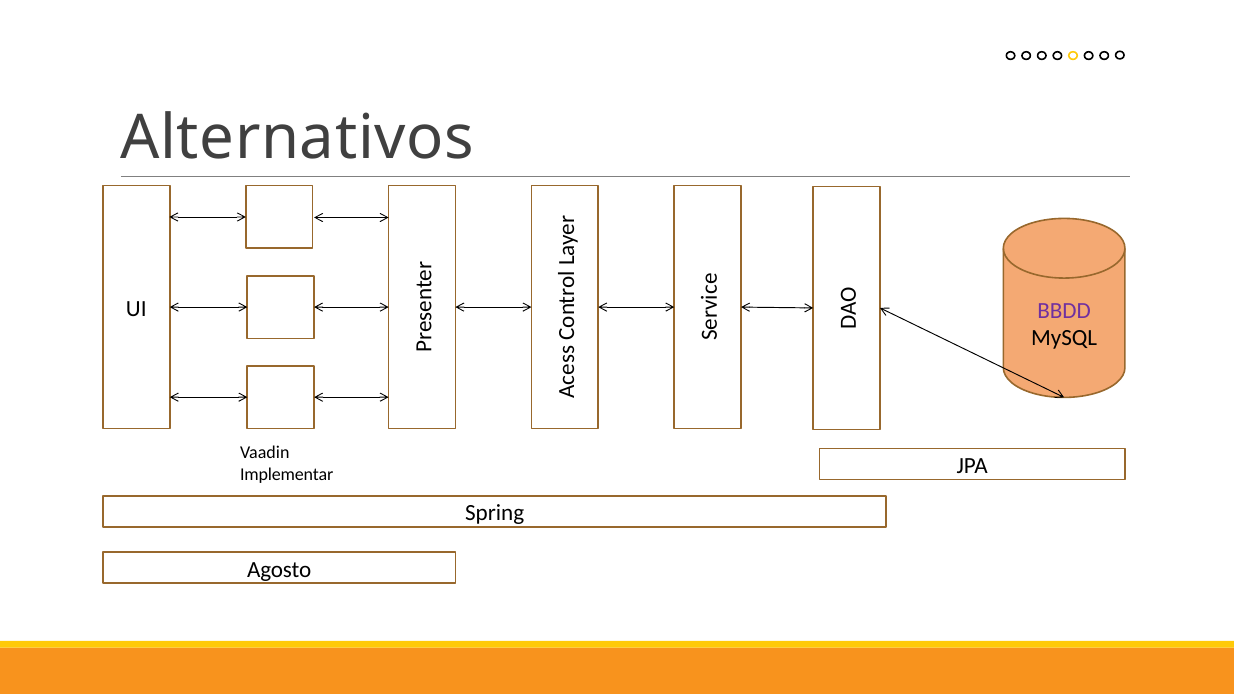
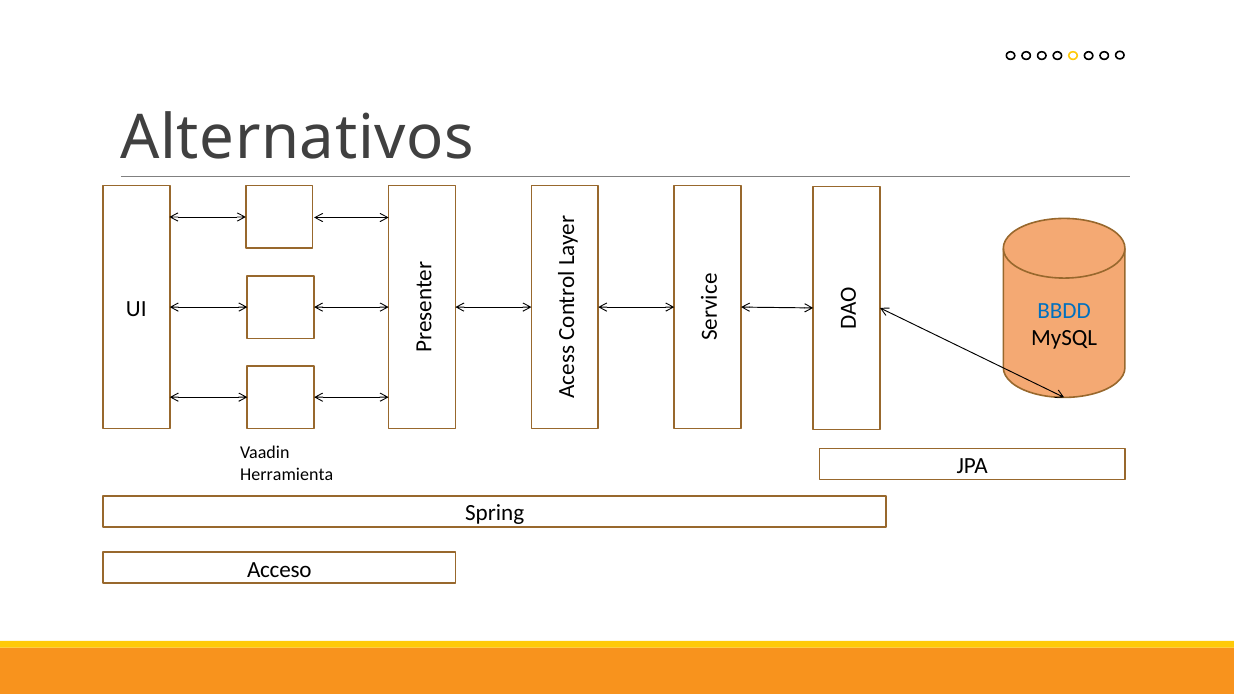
BBDD colour: purple -> blue (1064, 311)
Implementar: Implementar -> Herramienta (287, 474)
Agosto: Agosto -> Acceso (279, 570)
